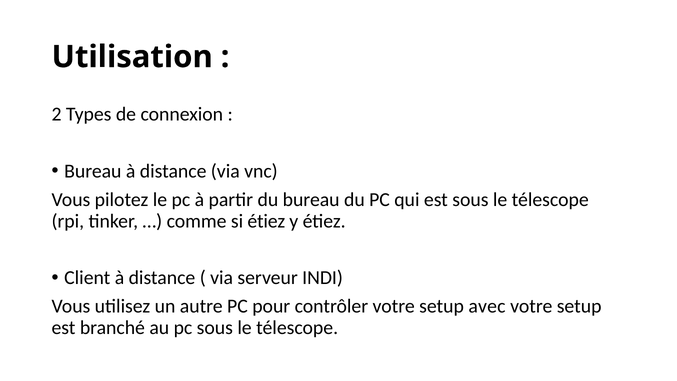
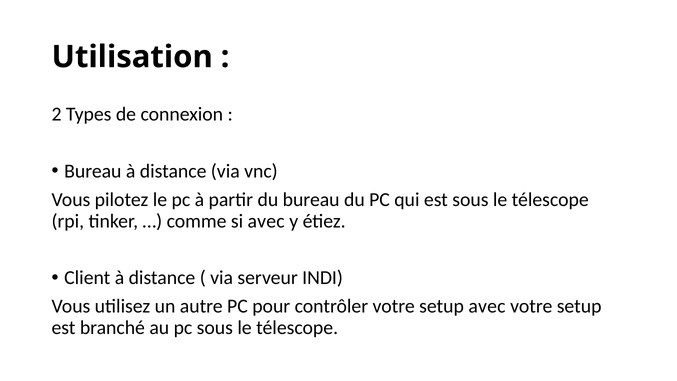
si étiez: étiez -> avec (266, 221)
